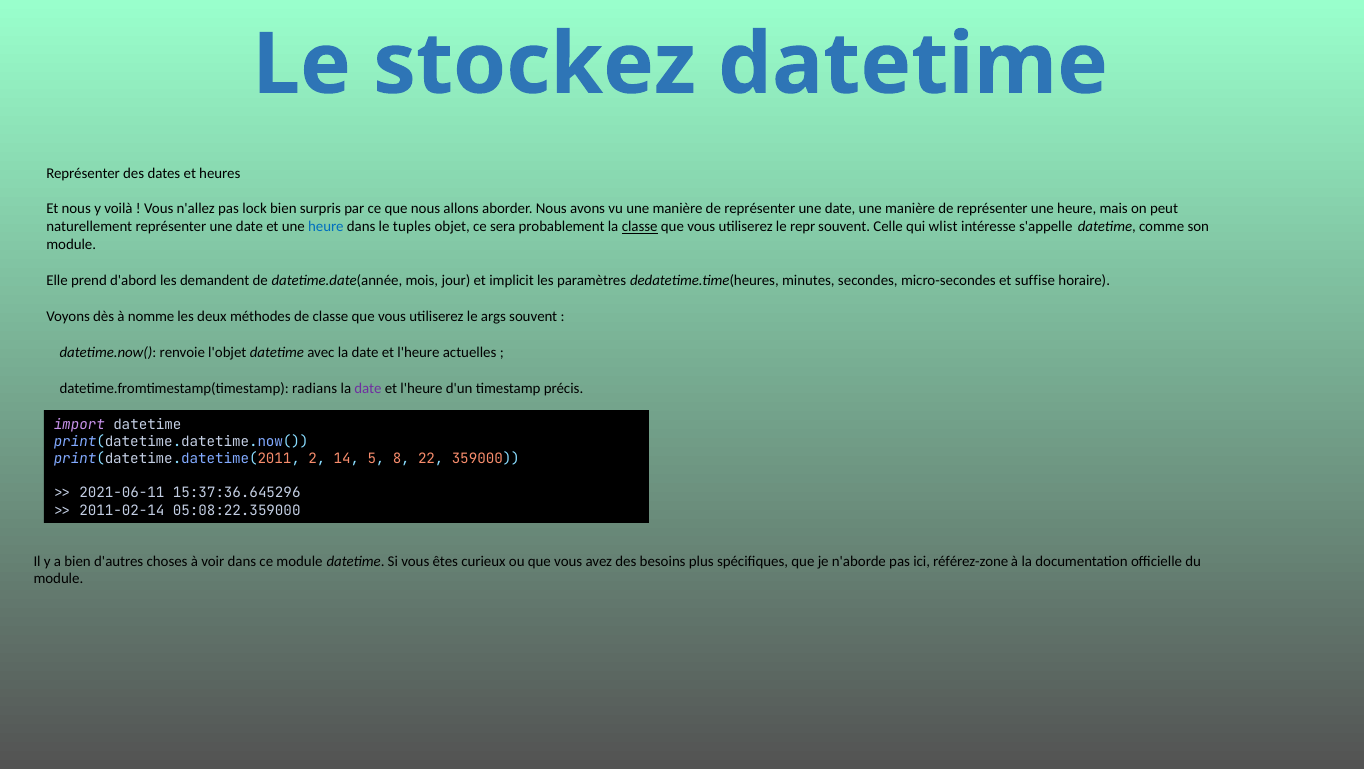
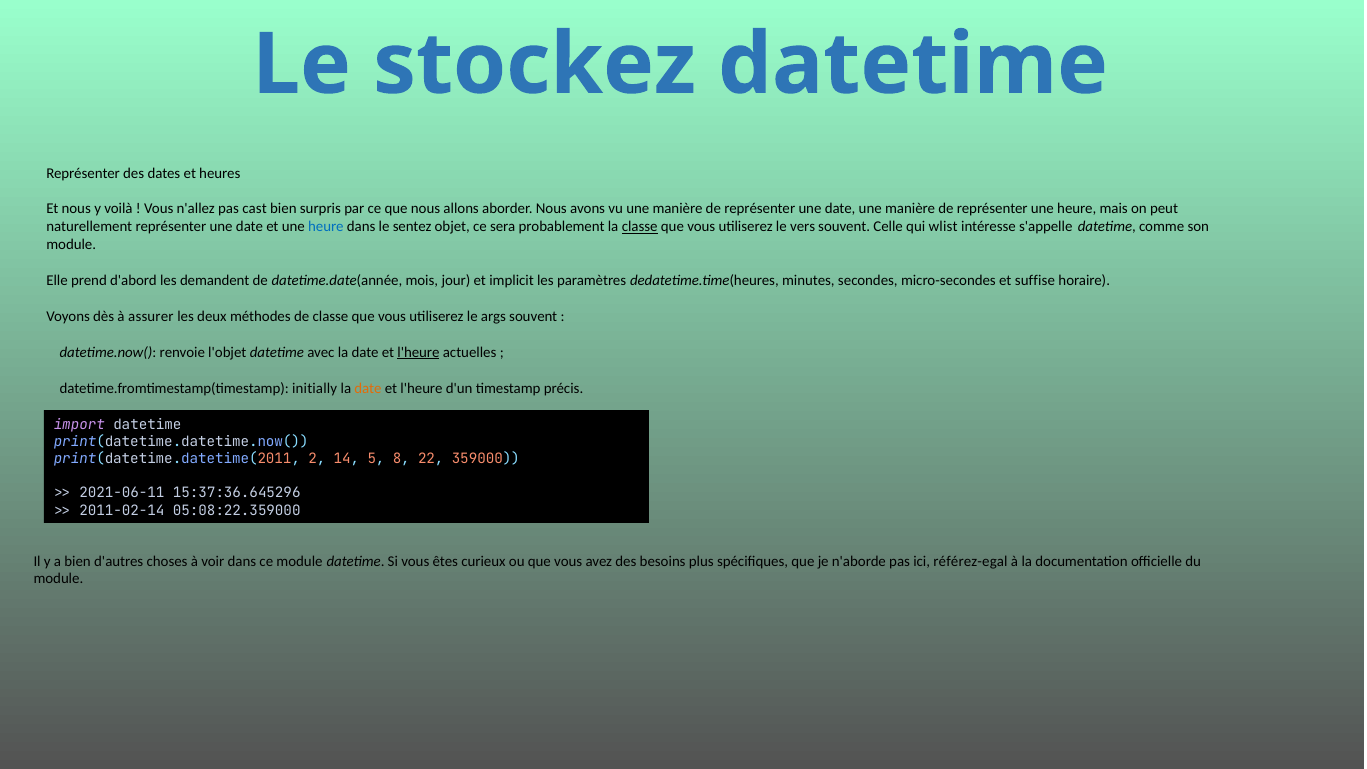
lock: lock -> cast (255, 209)
tuples: tuples -> sentez (412, 227)
repr: repr -> vers (803, 227)
nomme: nomme -> assurer (151, 317)
l'heure underline: none -> present (419, 352)
radians: radians -> initially (315, 388)
date colour: purple -> orange (368, 388)
référez-zone: référez-zone -> référez-egal (970, 561)
